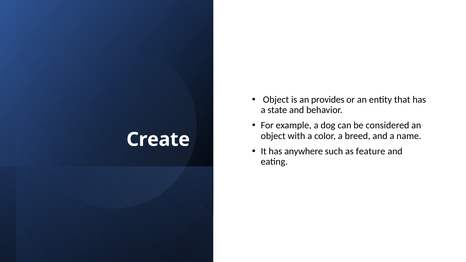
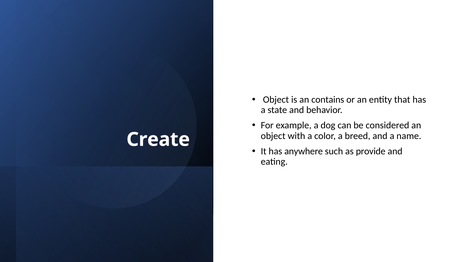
provides: provides -> contains (328, 100)
feature: feature -> provide (371, 151)
